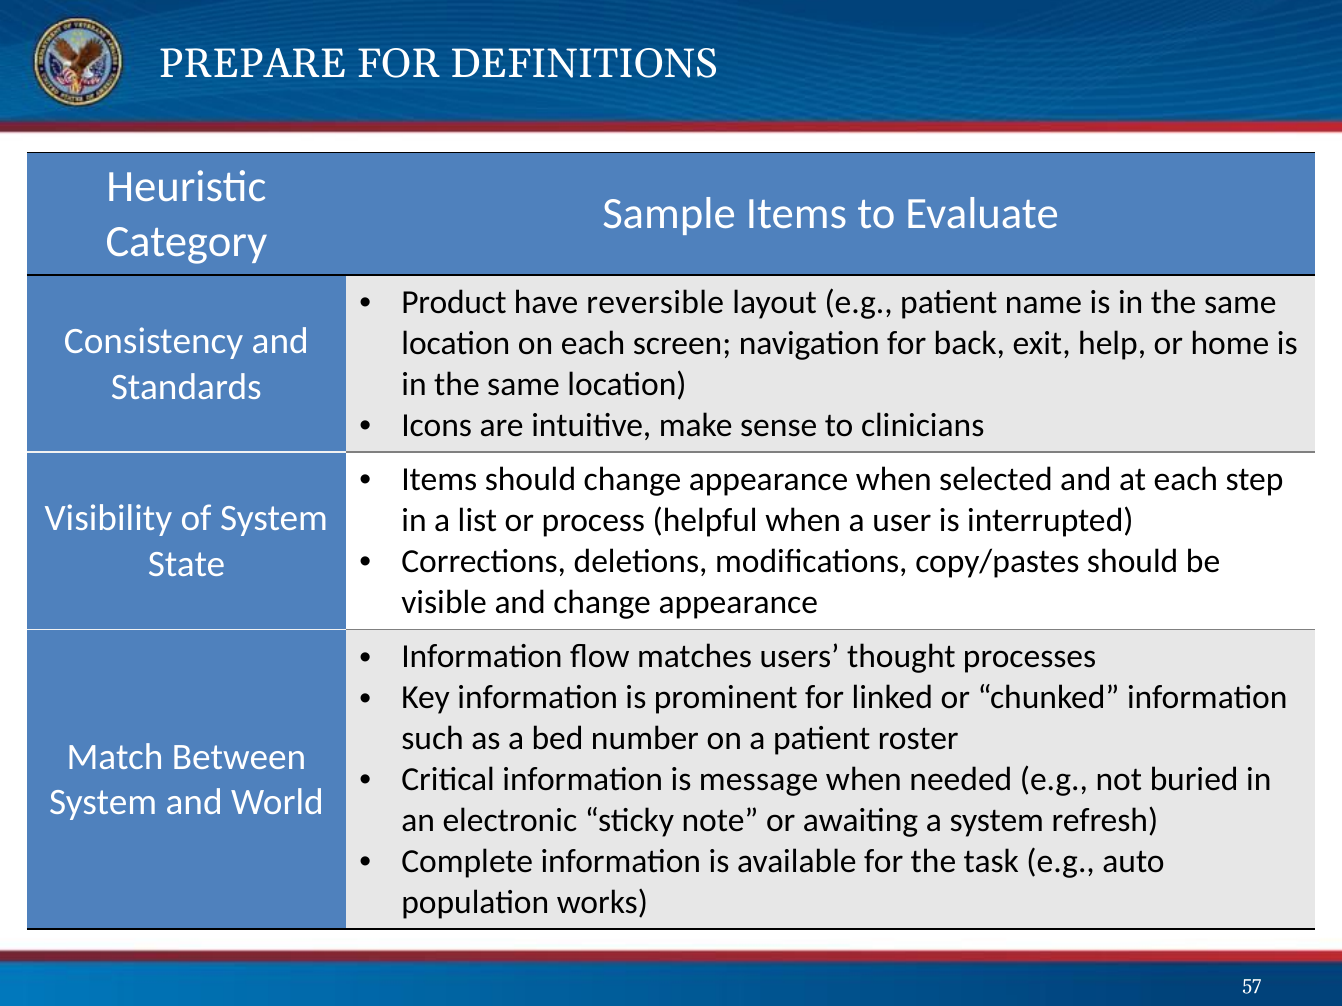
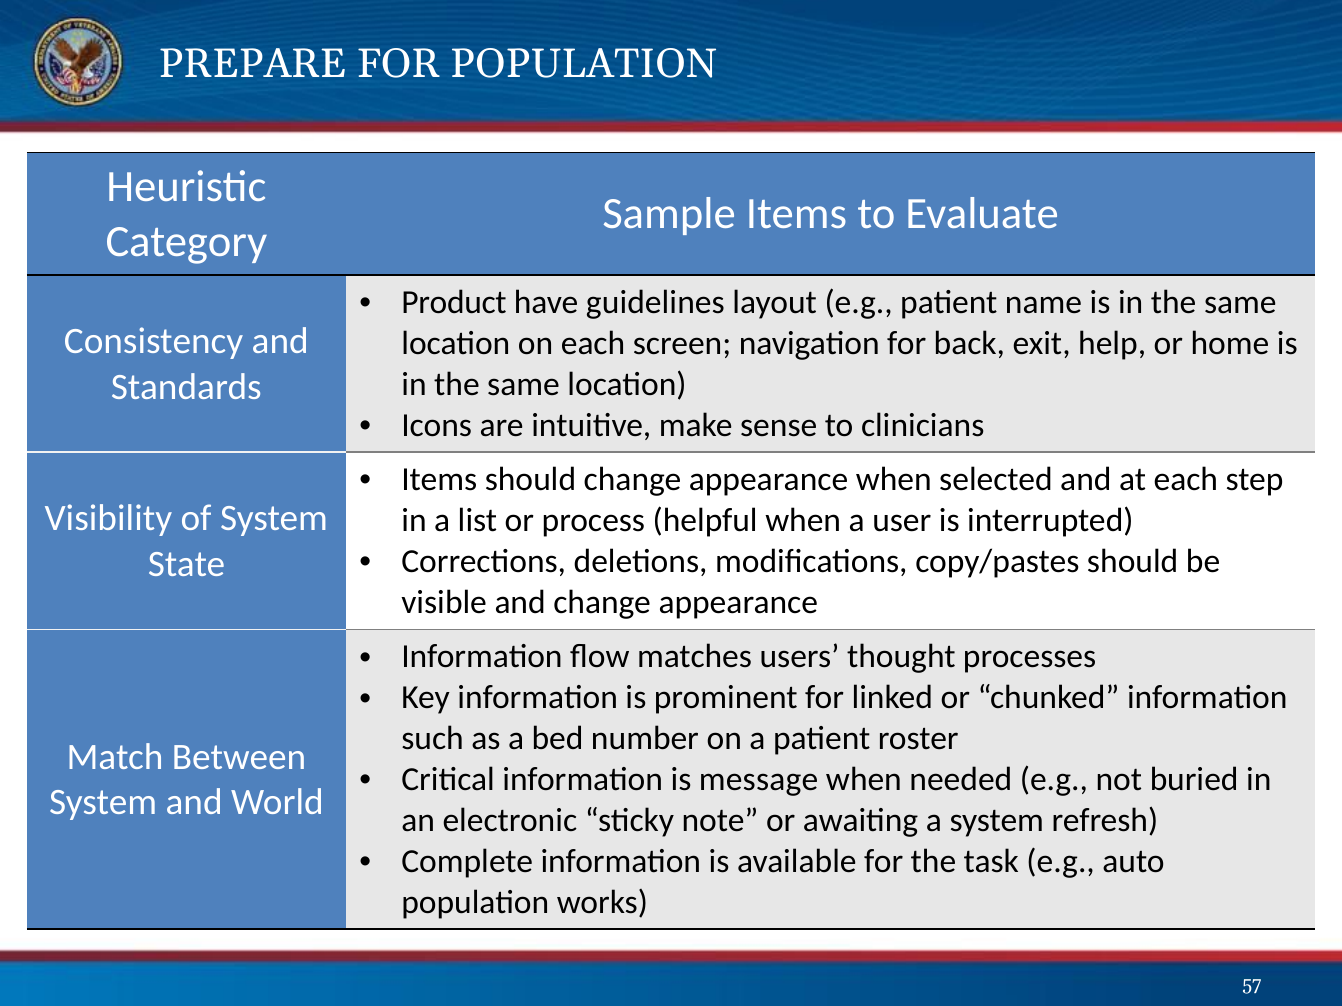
FOR DEFINITIONS: DEFINITIONS -> POPULATION (584, 64)
reversible: reversible -> guidelines (655, 303)
